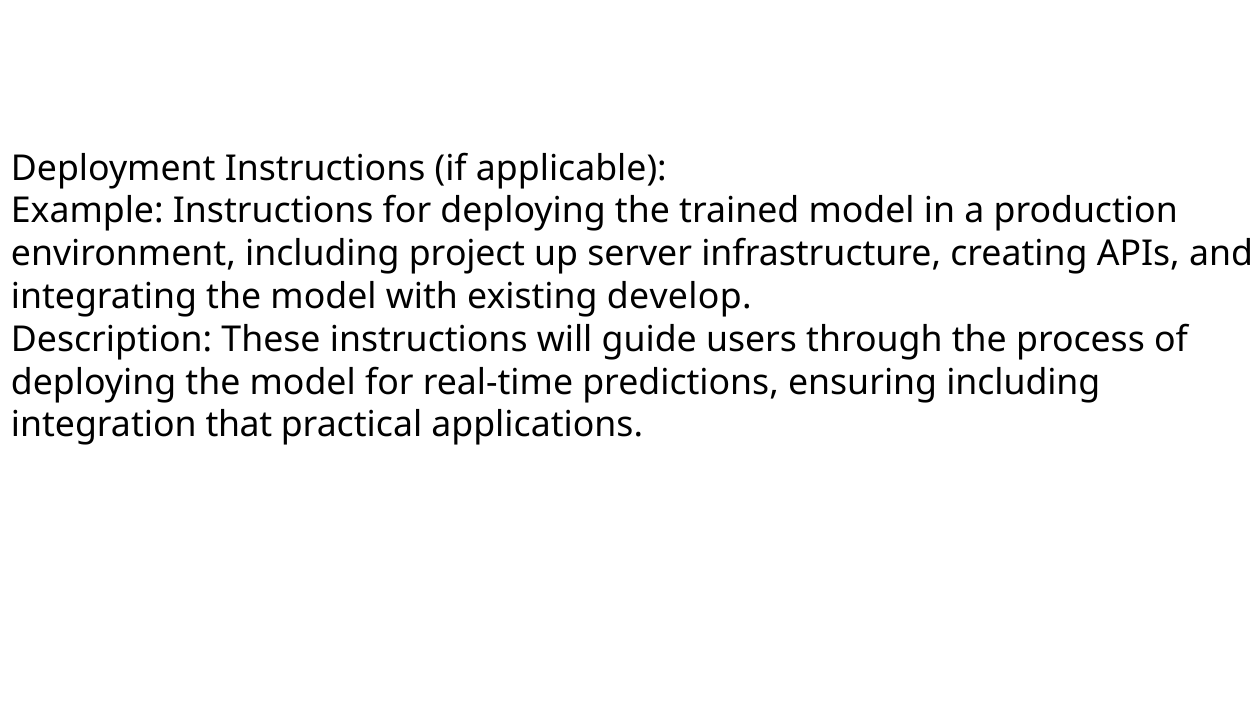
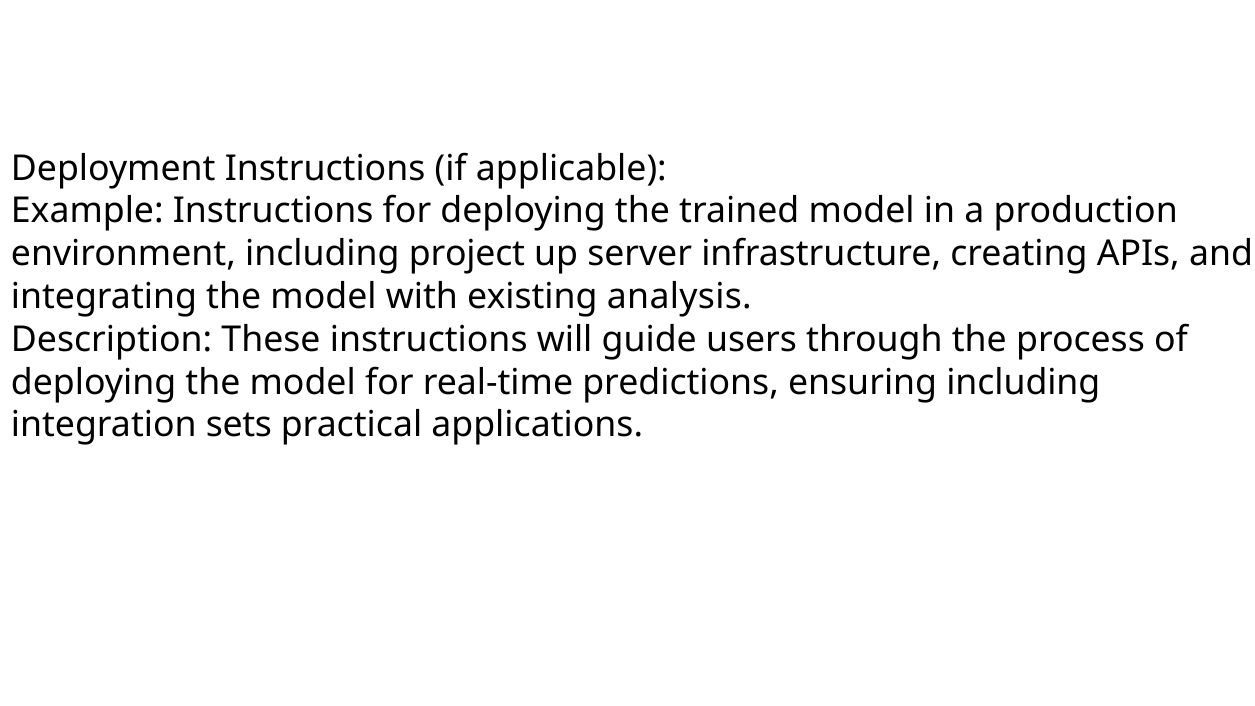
develop: develop -> analysis (679, 297)
that: that -> sets (239, 425)
